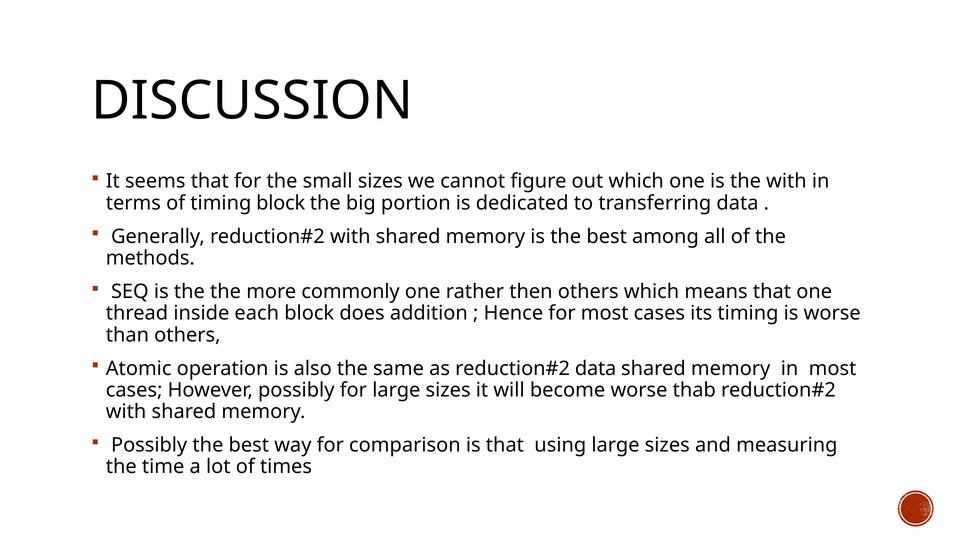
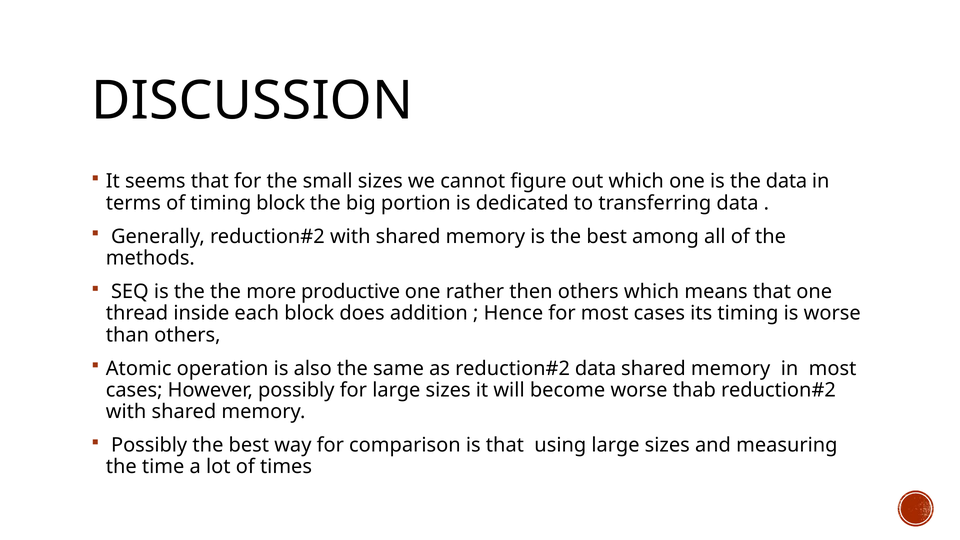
the with: with -> data (787, 181)
commonly: commonly -> productive (351, 292)
